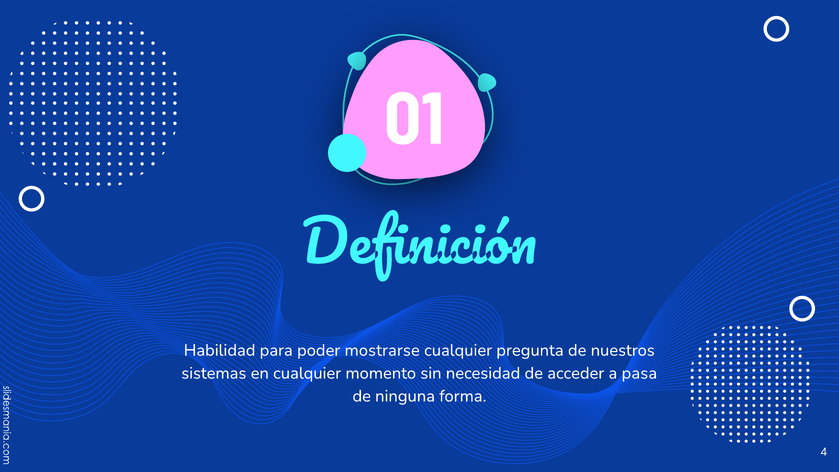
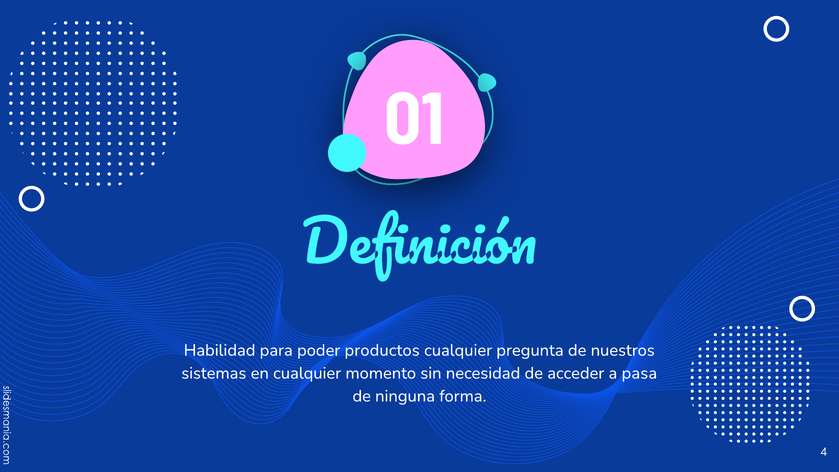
mostrarse: mostrarse -> productos (382, 350)
